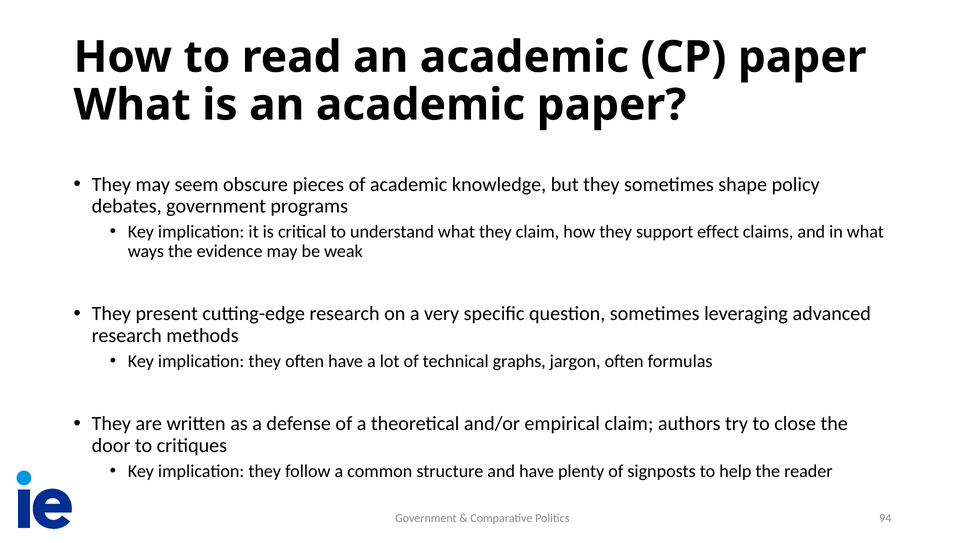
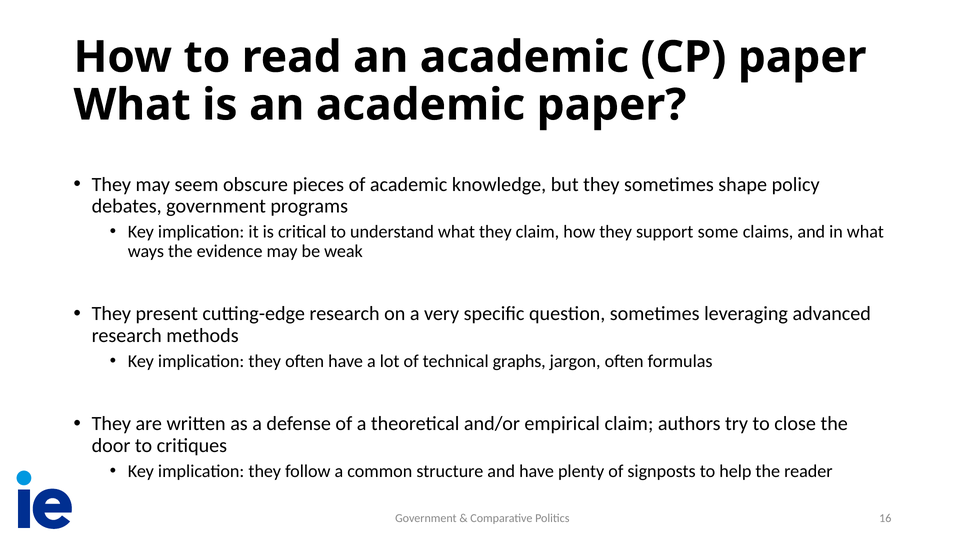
effect: effect -> some (718, 232)
94: 94 -> 16 (885, 518)
